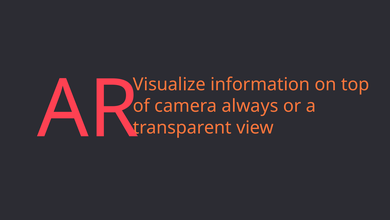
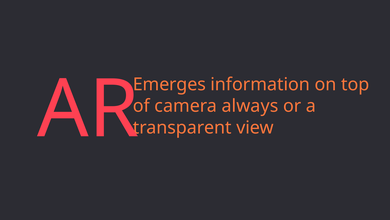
Visualize: Visualize -> Emerges (169, 84)
